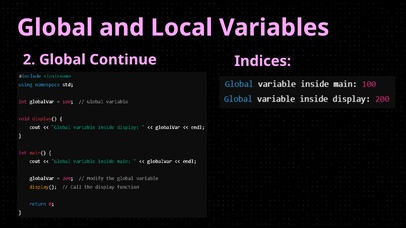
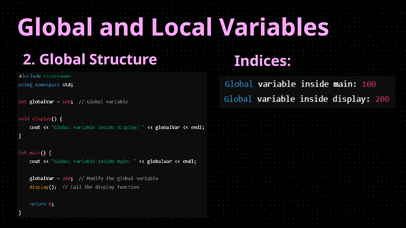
Continue: Continue -> Structure (123, 60)
